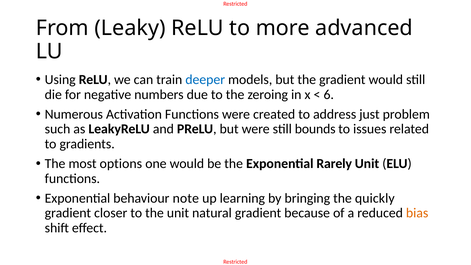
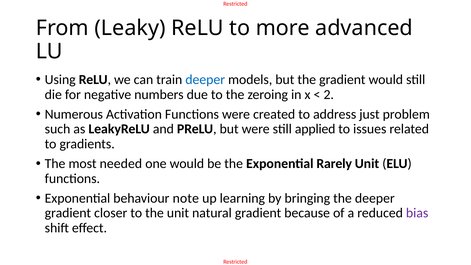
6: 6 -> 2 (329, 94)
bounds: bounds -> applied (315, 129)
options: options -> needed (121, 164)
the quickly: quickly -> deeper (375, 198)
bias colour: orange -> purple (417, 213)
